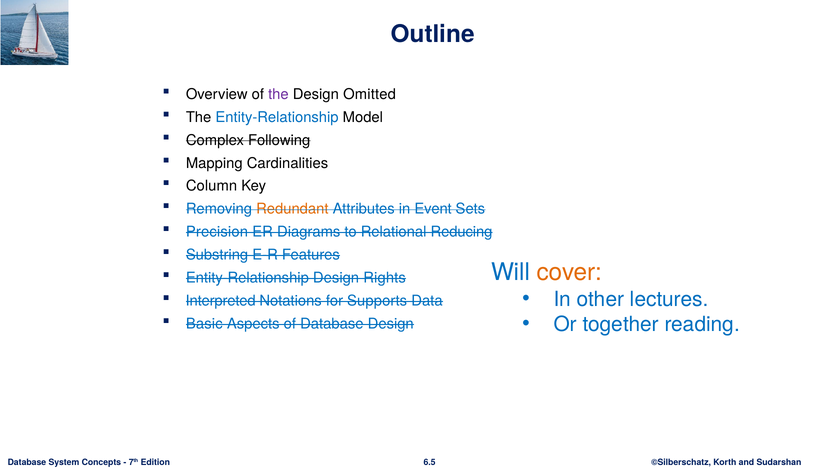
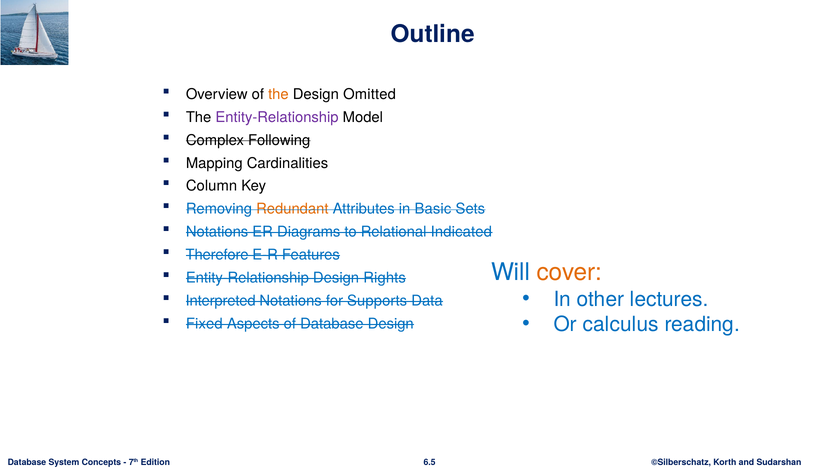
the colour: purple -> orange (278, 94)
Entity-Relationship colour: blue -> purple (277, 117)
Event: Event -> Basic (433, 209)
Precision: Precision -> Notations (217, 232)
Reducing: Reducing -> Indicated (461, 232)
Substring: Substring -> Therefore (217, 255)
together: together -> calculus (621, 324)
Basic: Basic -> Fixed (204, 324)
